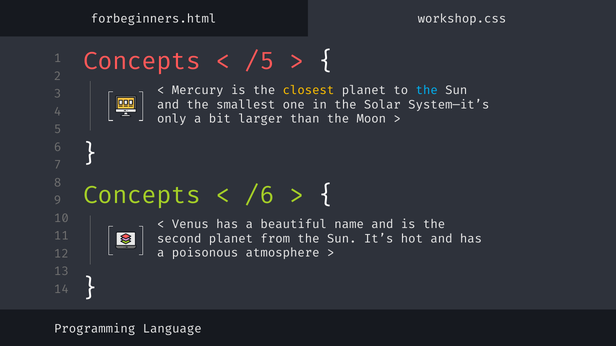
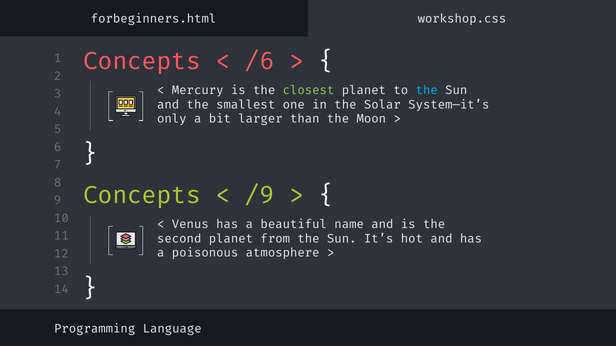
/5: /5 -> /6 (260, 61)
closest colour: yellow -> light green (308, 90)
/6: /6 -> /9 (260, 196)
